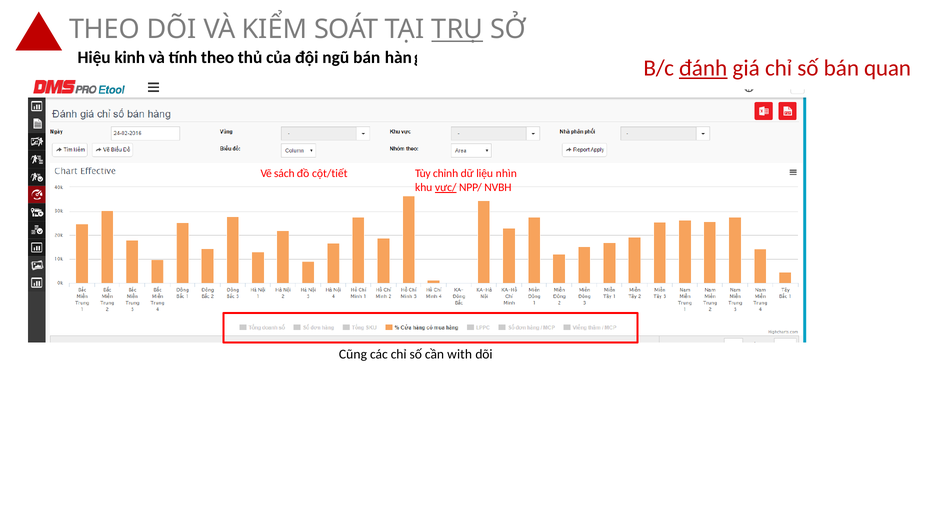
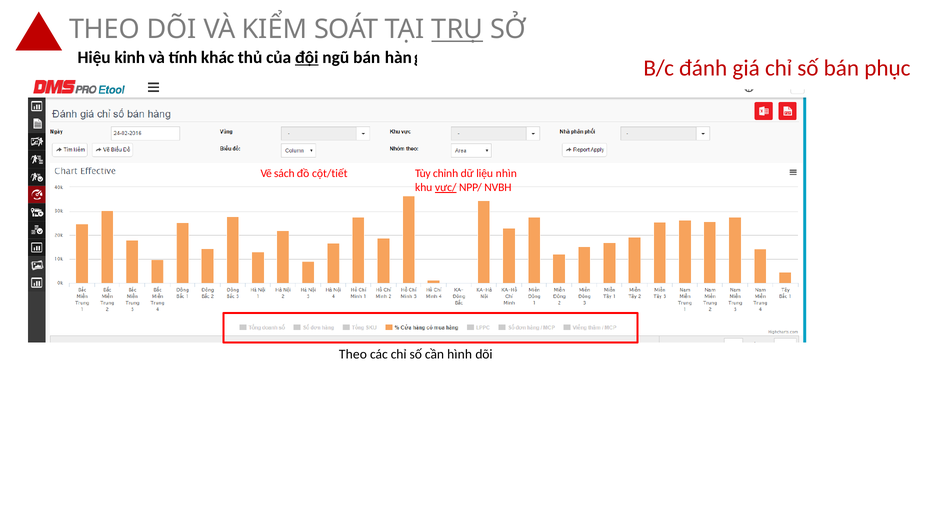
tính theo: theo -> khác (218, 58)
đội underline: none -> present (307, 58)
đánh underline: present -> none (703, 68)
quan: quan -> phục (887, 68)
Cũng: Cũng -> Theo (353, 355)
with: with -> hình (460, 355)
